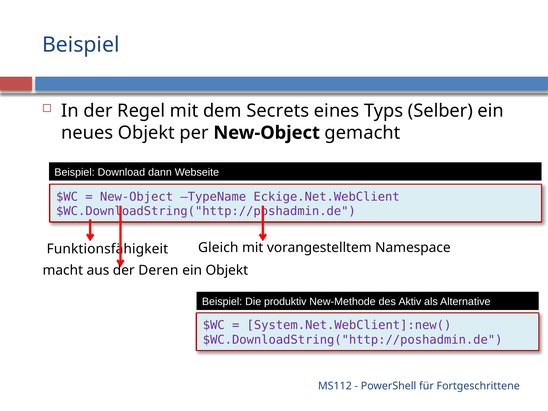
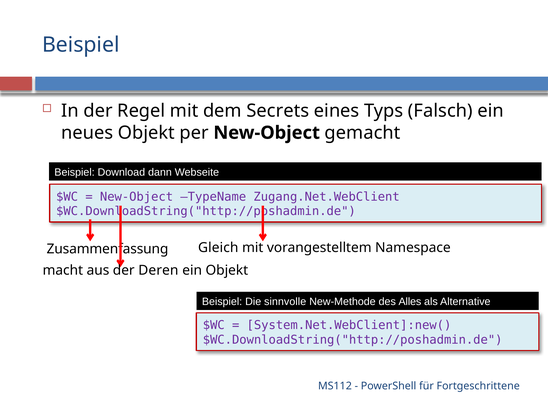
Selber: Selber -> Falsch (440, 111)
Eckige.Net.WebClient: Eckige.Net.WebClient -> Zugang.Net.WebClient (327, 197)
Funktionsfähigkeit: Funktionsfähigkeit -> Zusammenfassung (108, 249)
produktiv: produktiv -> sinnvolle (285, 302)
Aktiv: Aktiv -> Alles (410, 302)
